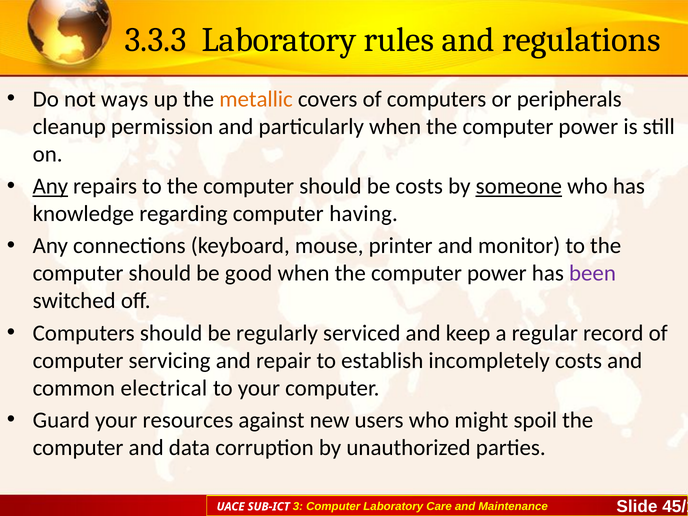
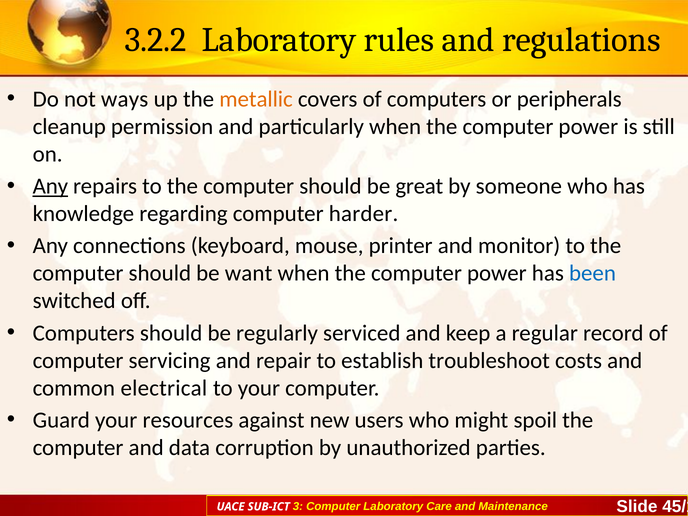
3.3.3: 3.3.3 -> 3.2.2 (156, 40)
be costs: costs -> great (419, 186)
someone underline: present -> none (519, 186)
having: having -> harder (364, 214)
good: good -> want (249, 273)
been colour: purple -> blue (592, 273)
incompletely: incompletely -> troubleshoot (489, 360)
